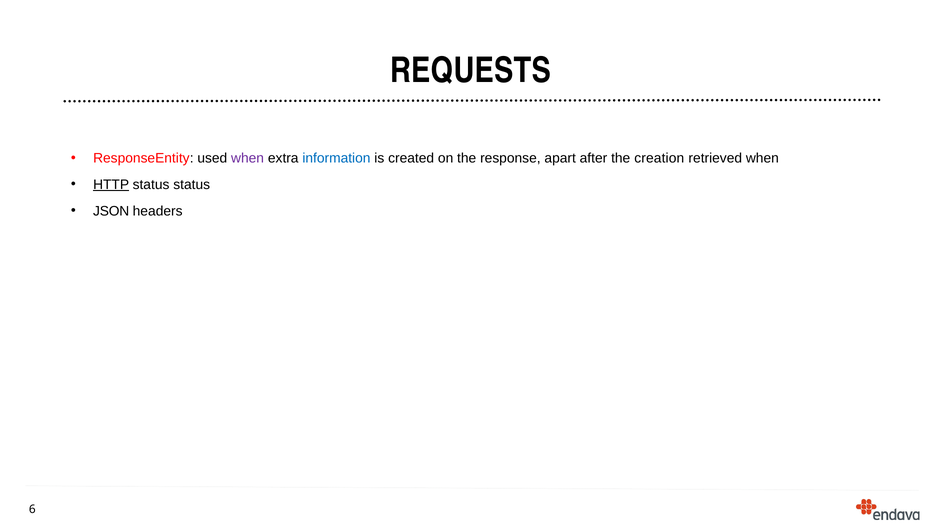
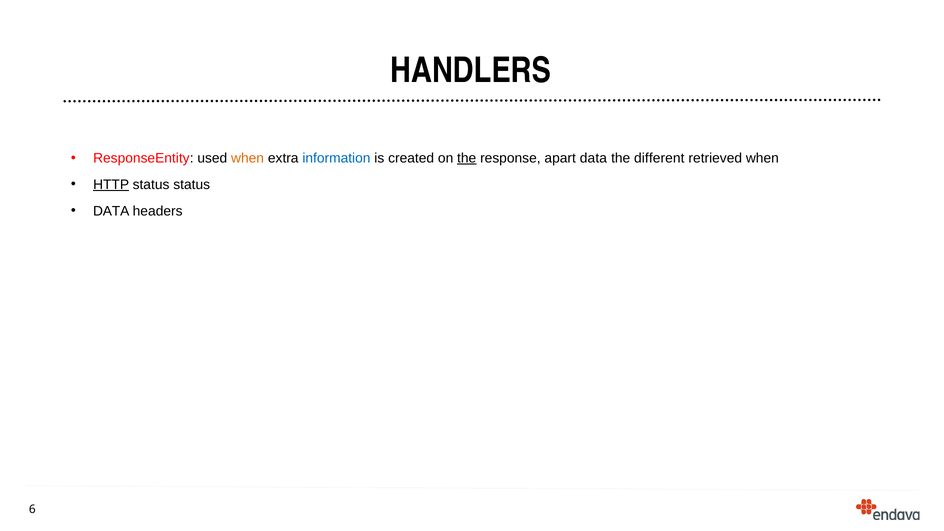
REQUESTS: REQUESTS -> HANDLERS (471, 71)
when colour: purple -> orange (248, 158)
the underline: none -> present (467, 158)
apart after: after -> data (593, 158)
creation: creation -> different (659, 158)
JSON: JSON -> DATA (111, 211)
